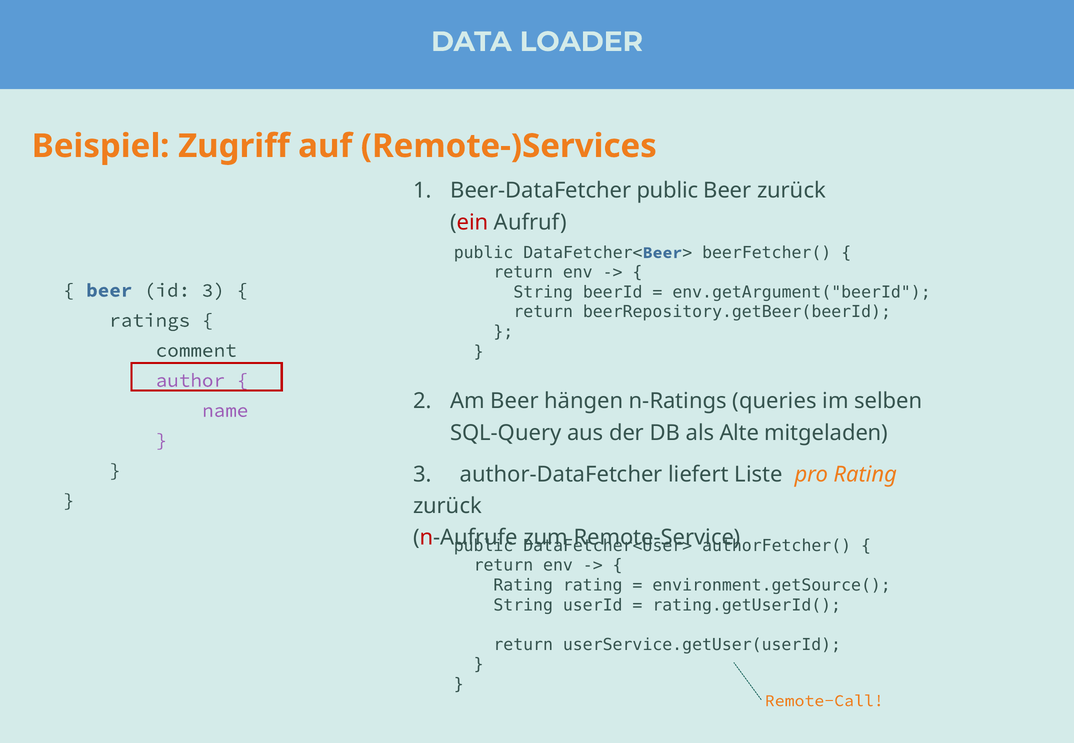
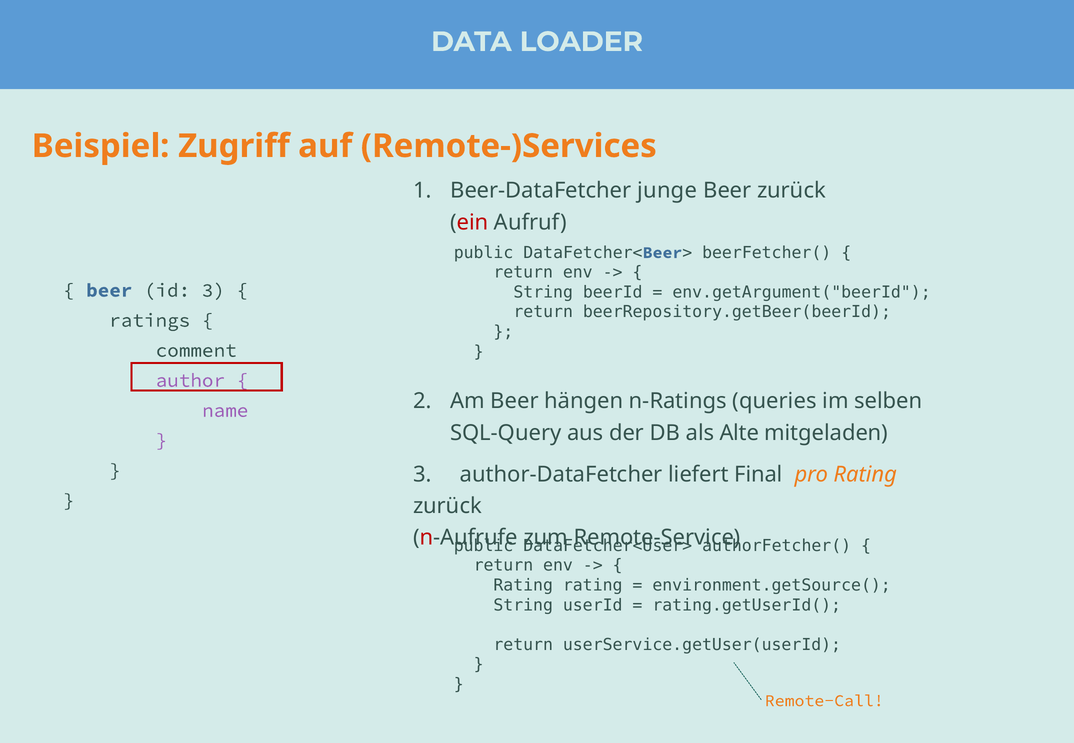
Beer-DataFetcher public: public -> junge (667, 191)
Liste: Liste -> Final (759, 475)
